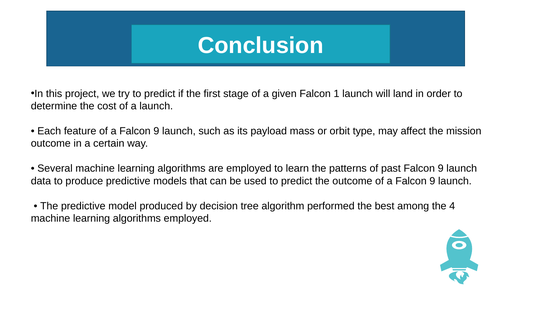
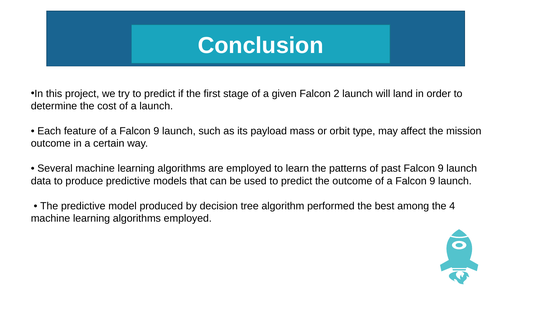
1: 1 -> 2 (336, 94)
